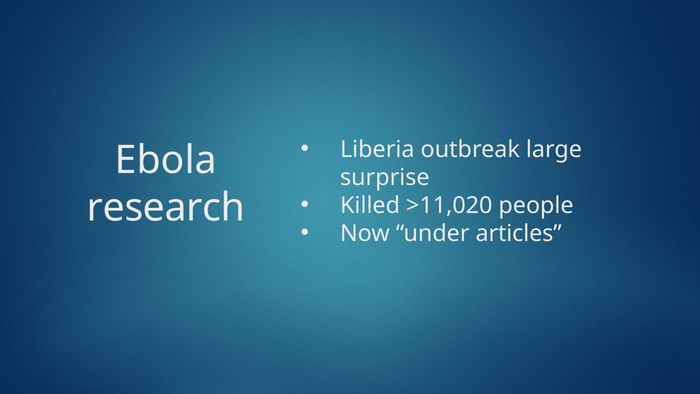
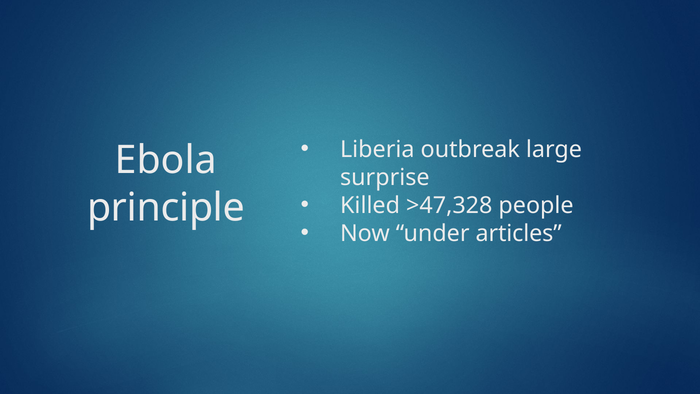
>11,020: >11,020 -> >47,328 (449, 205)
research: research -> principle (166, 208)
